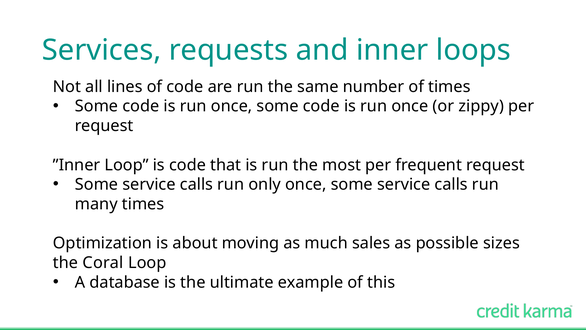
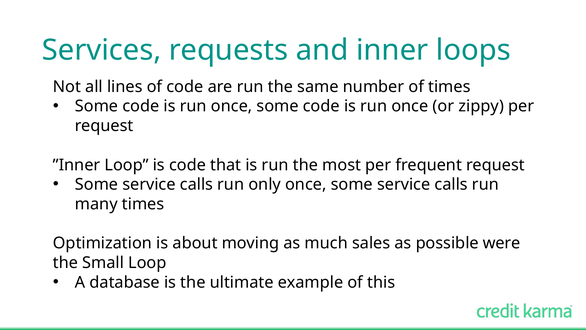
sizes: sizes -> were (502, 243)
Coral: Coral -> Small (103, 262)
